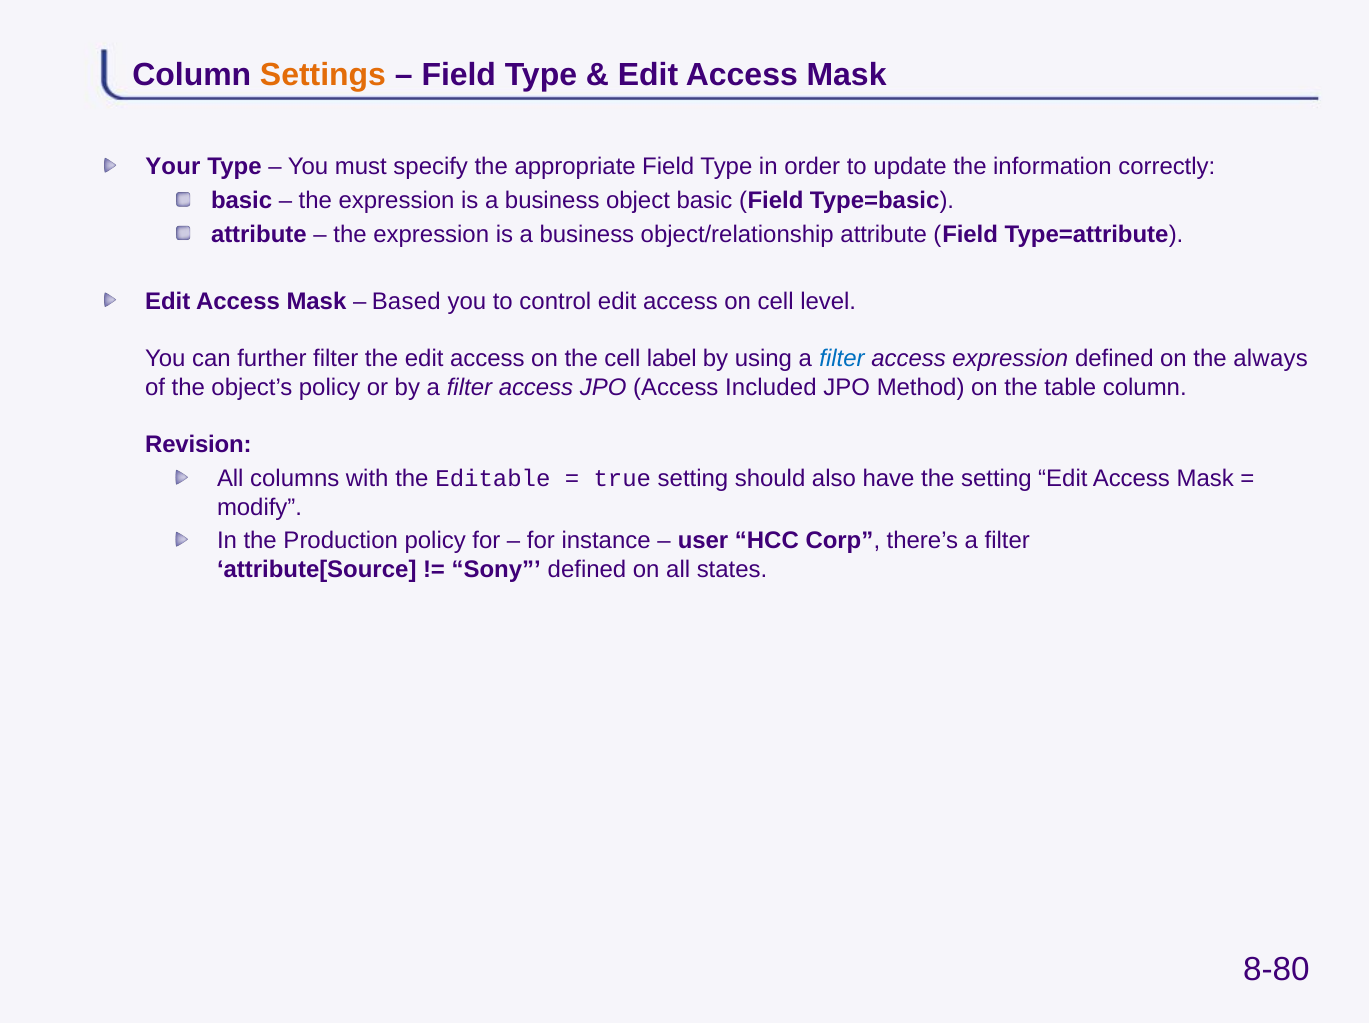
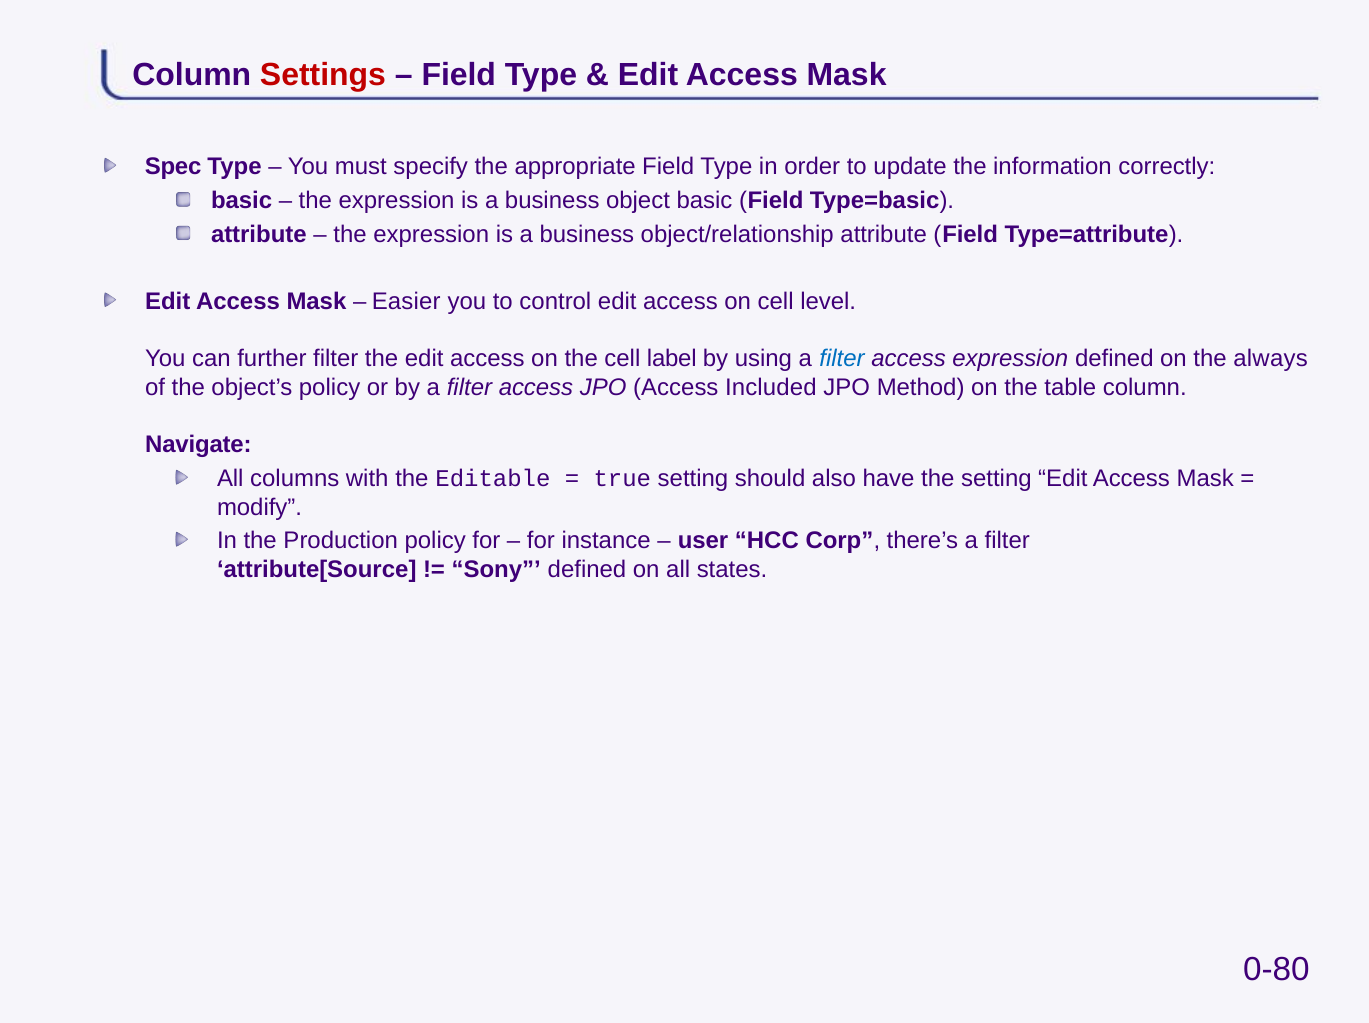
Settings colour: orange -> red (323, 75)
Your: Your -> Spec (173, 167)
Based: Based -> Easier (406, 301)
Revision: Revision -> Navigate (198, 445)
8-80: 8-80 -> 0-80 (1276, 969)
